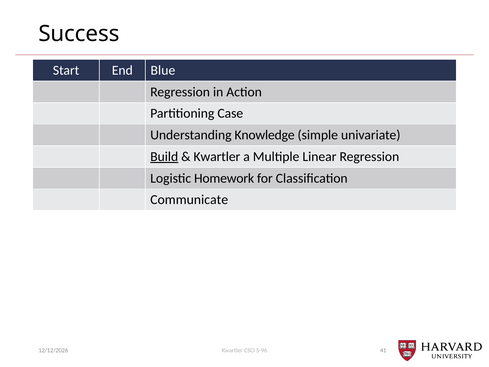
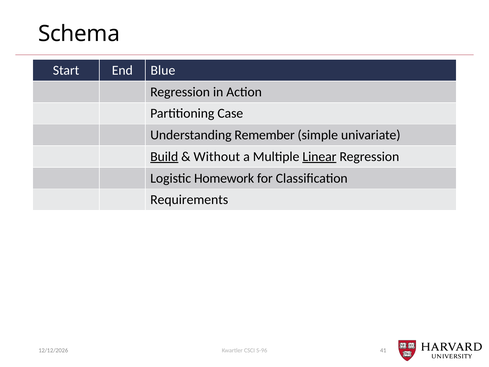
Success: Success -> Schema (79, 34)
Knowledge: Knowledge -> Remember (265, 135)
Kwartler: Kwartler -> Without (217, 157)
Linear underline: none -> present (319, 157)
Communicate: Communicate -> Requirements (189, 200)
